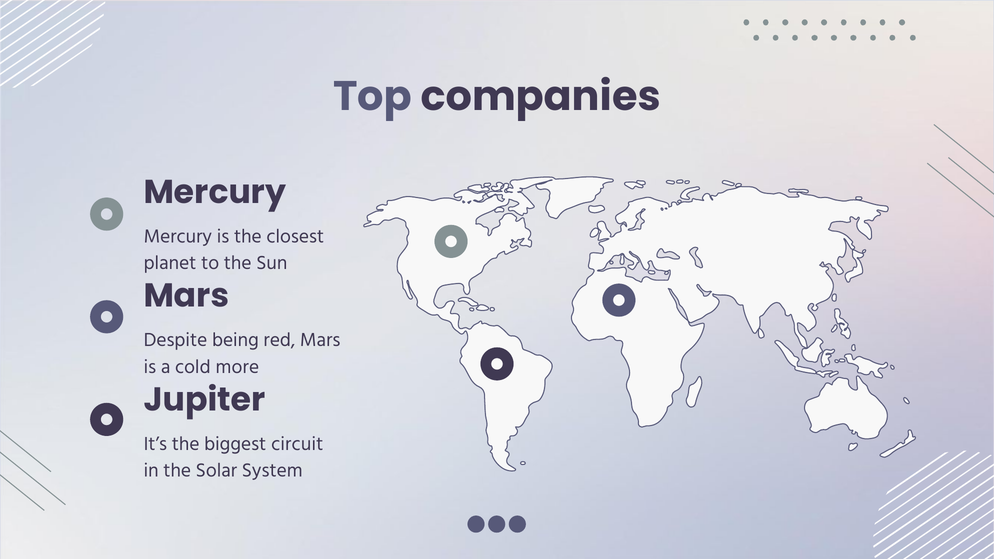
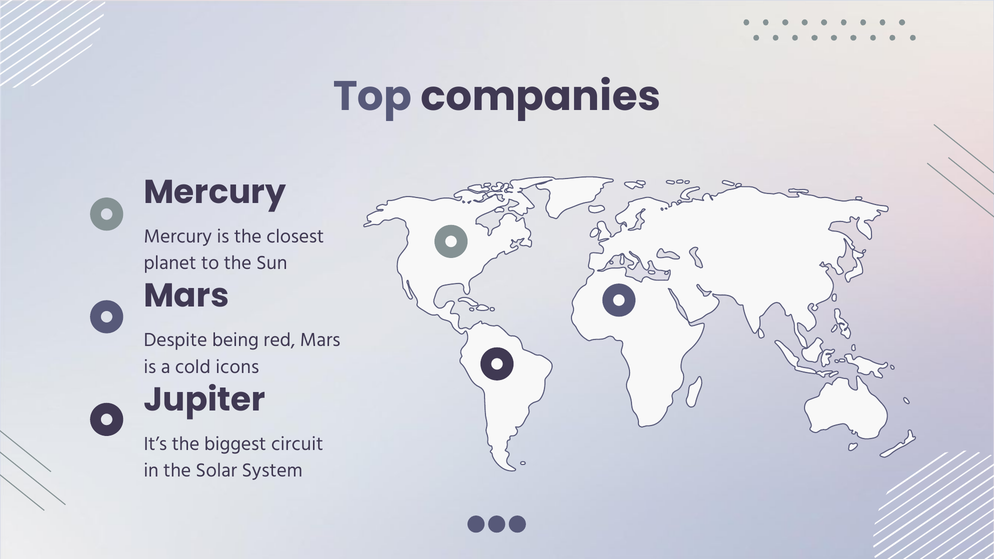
more: more -> icons (237, 367)
